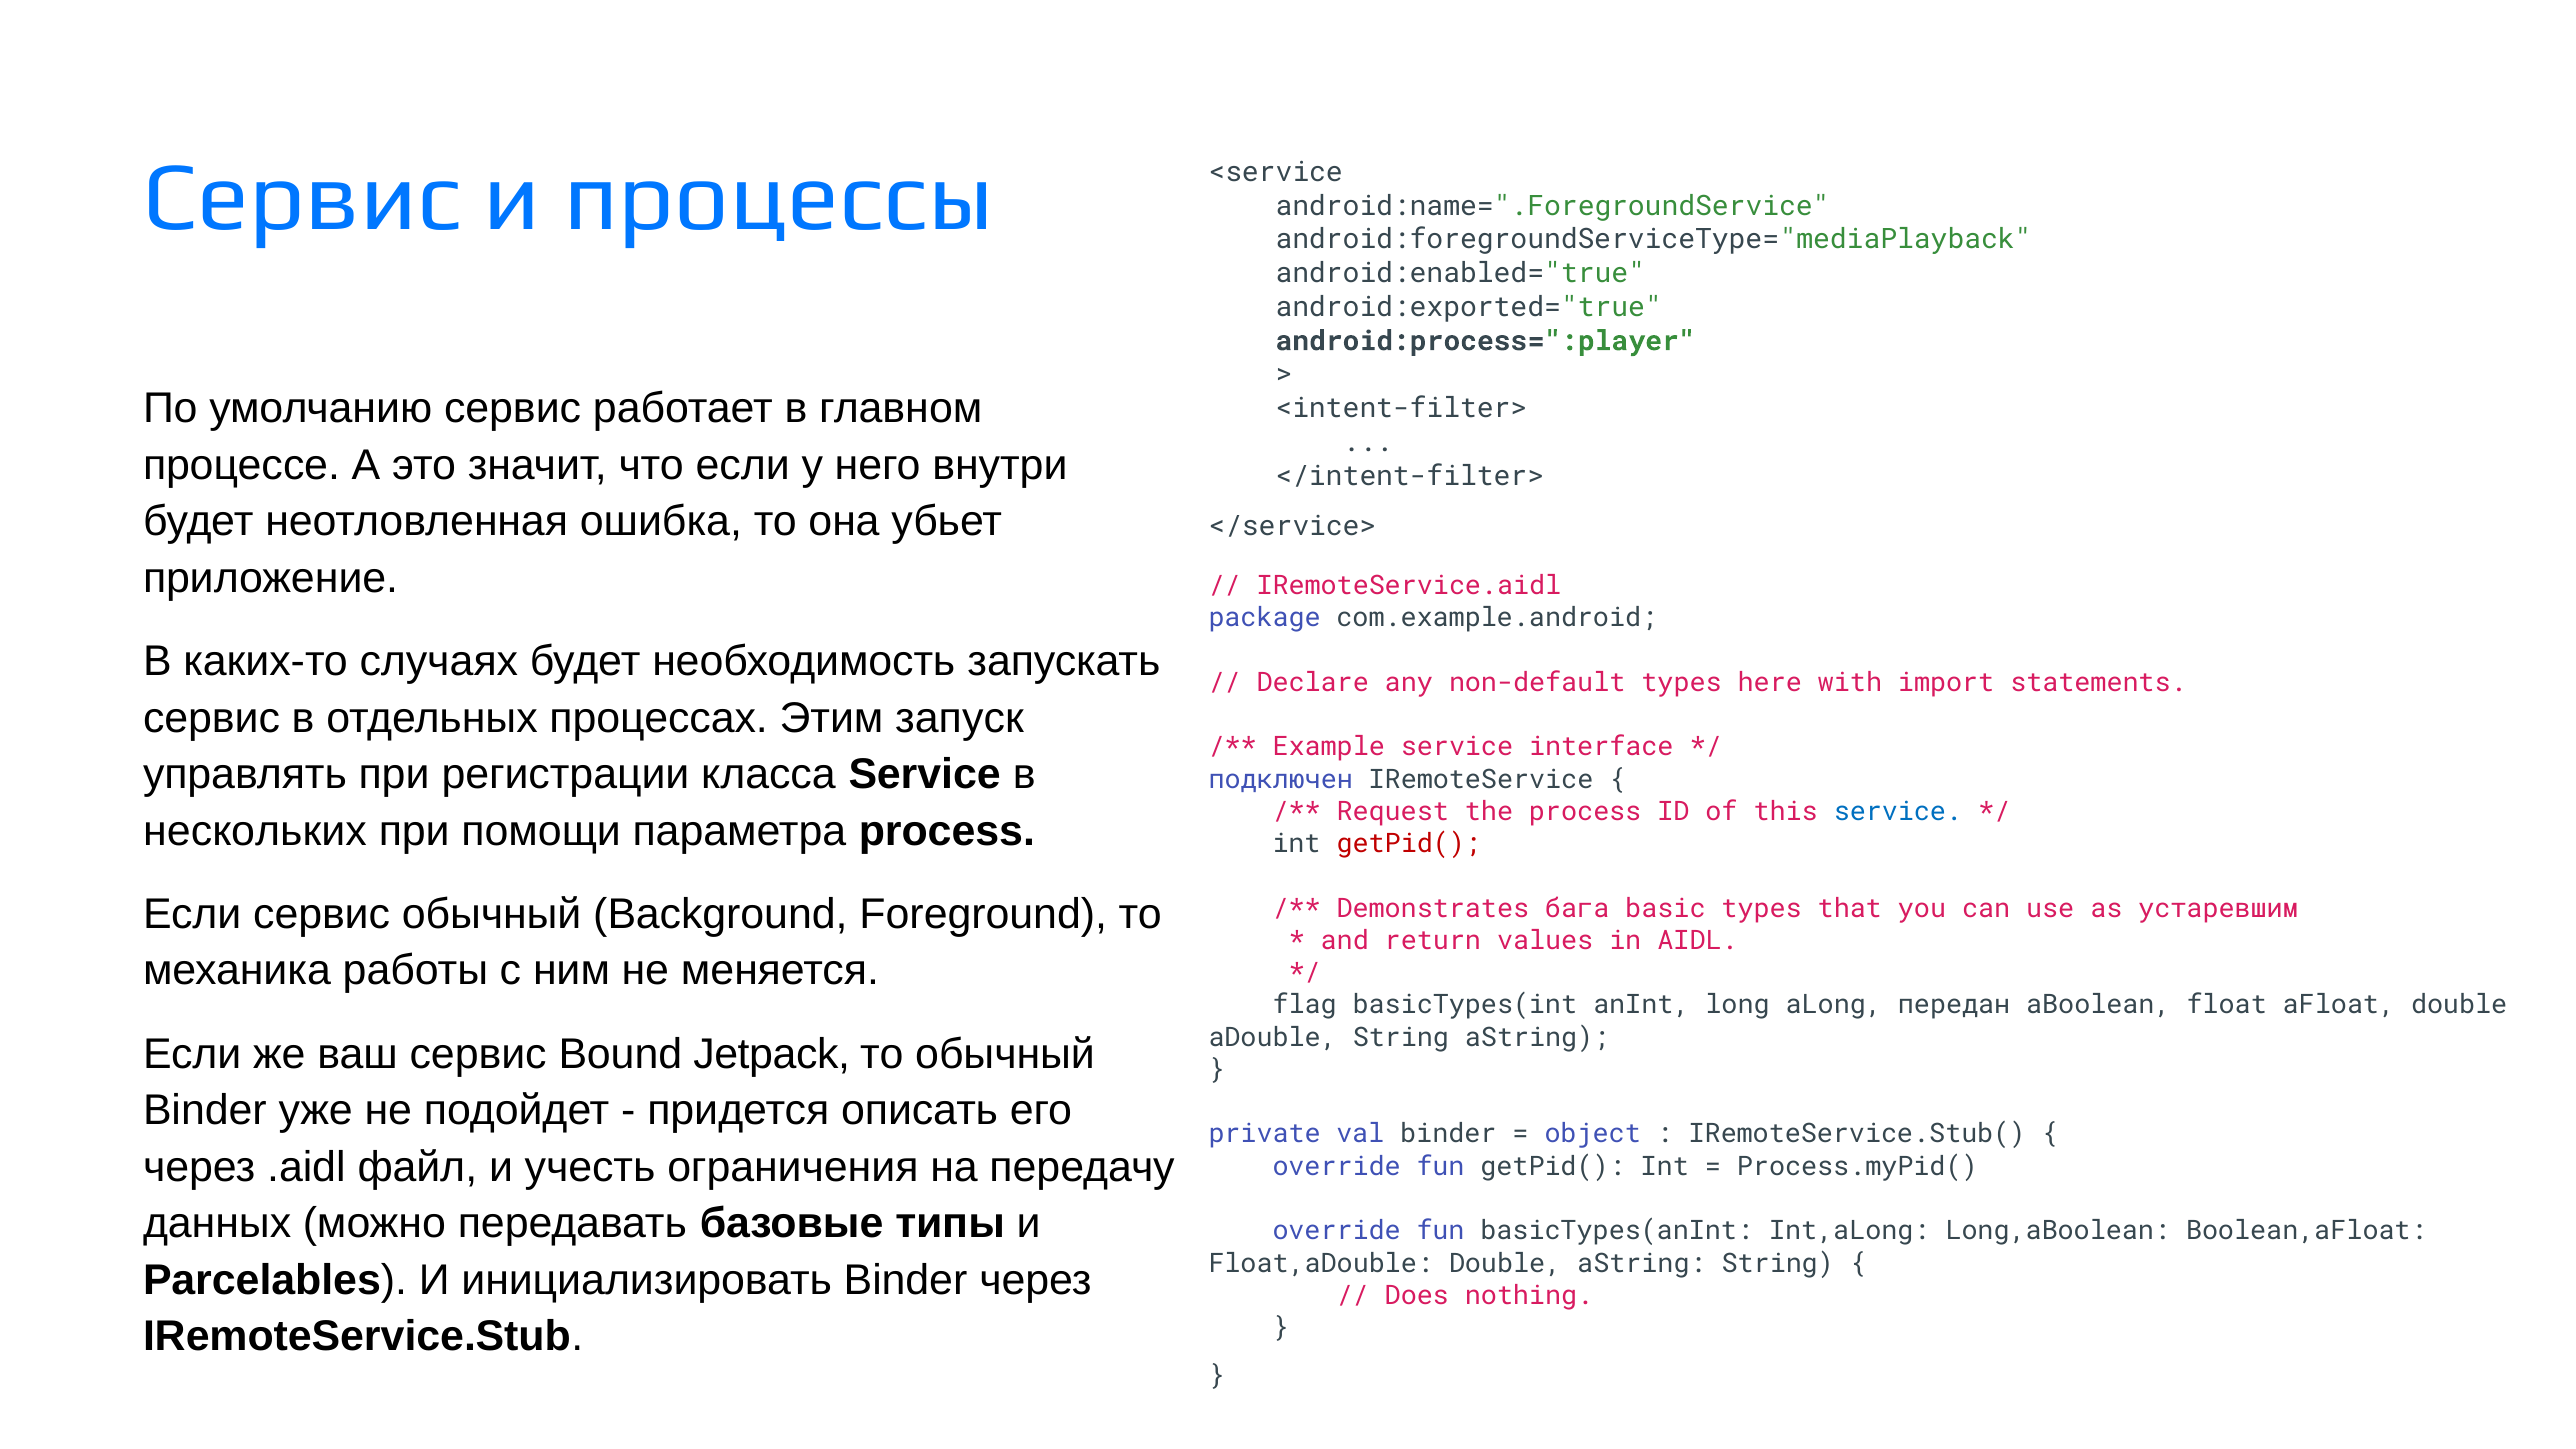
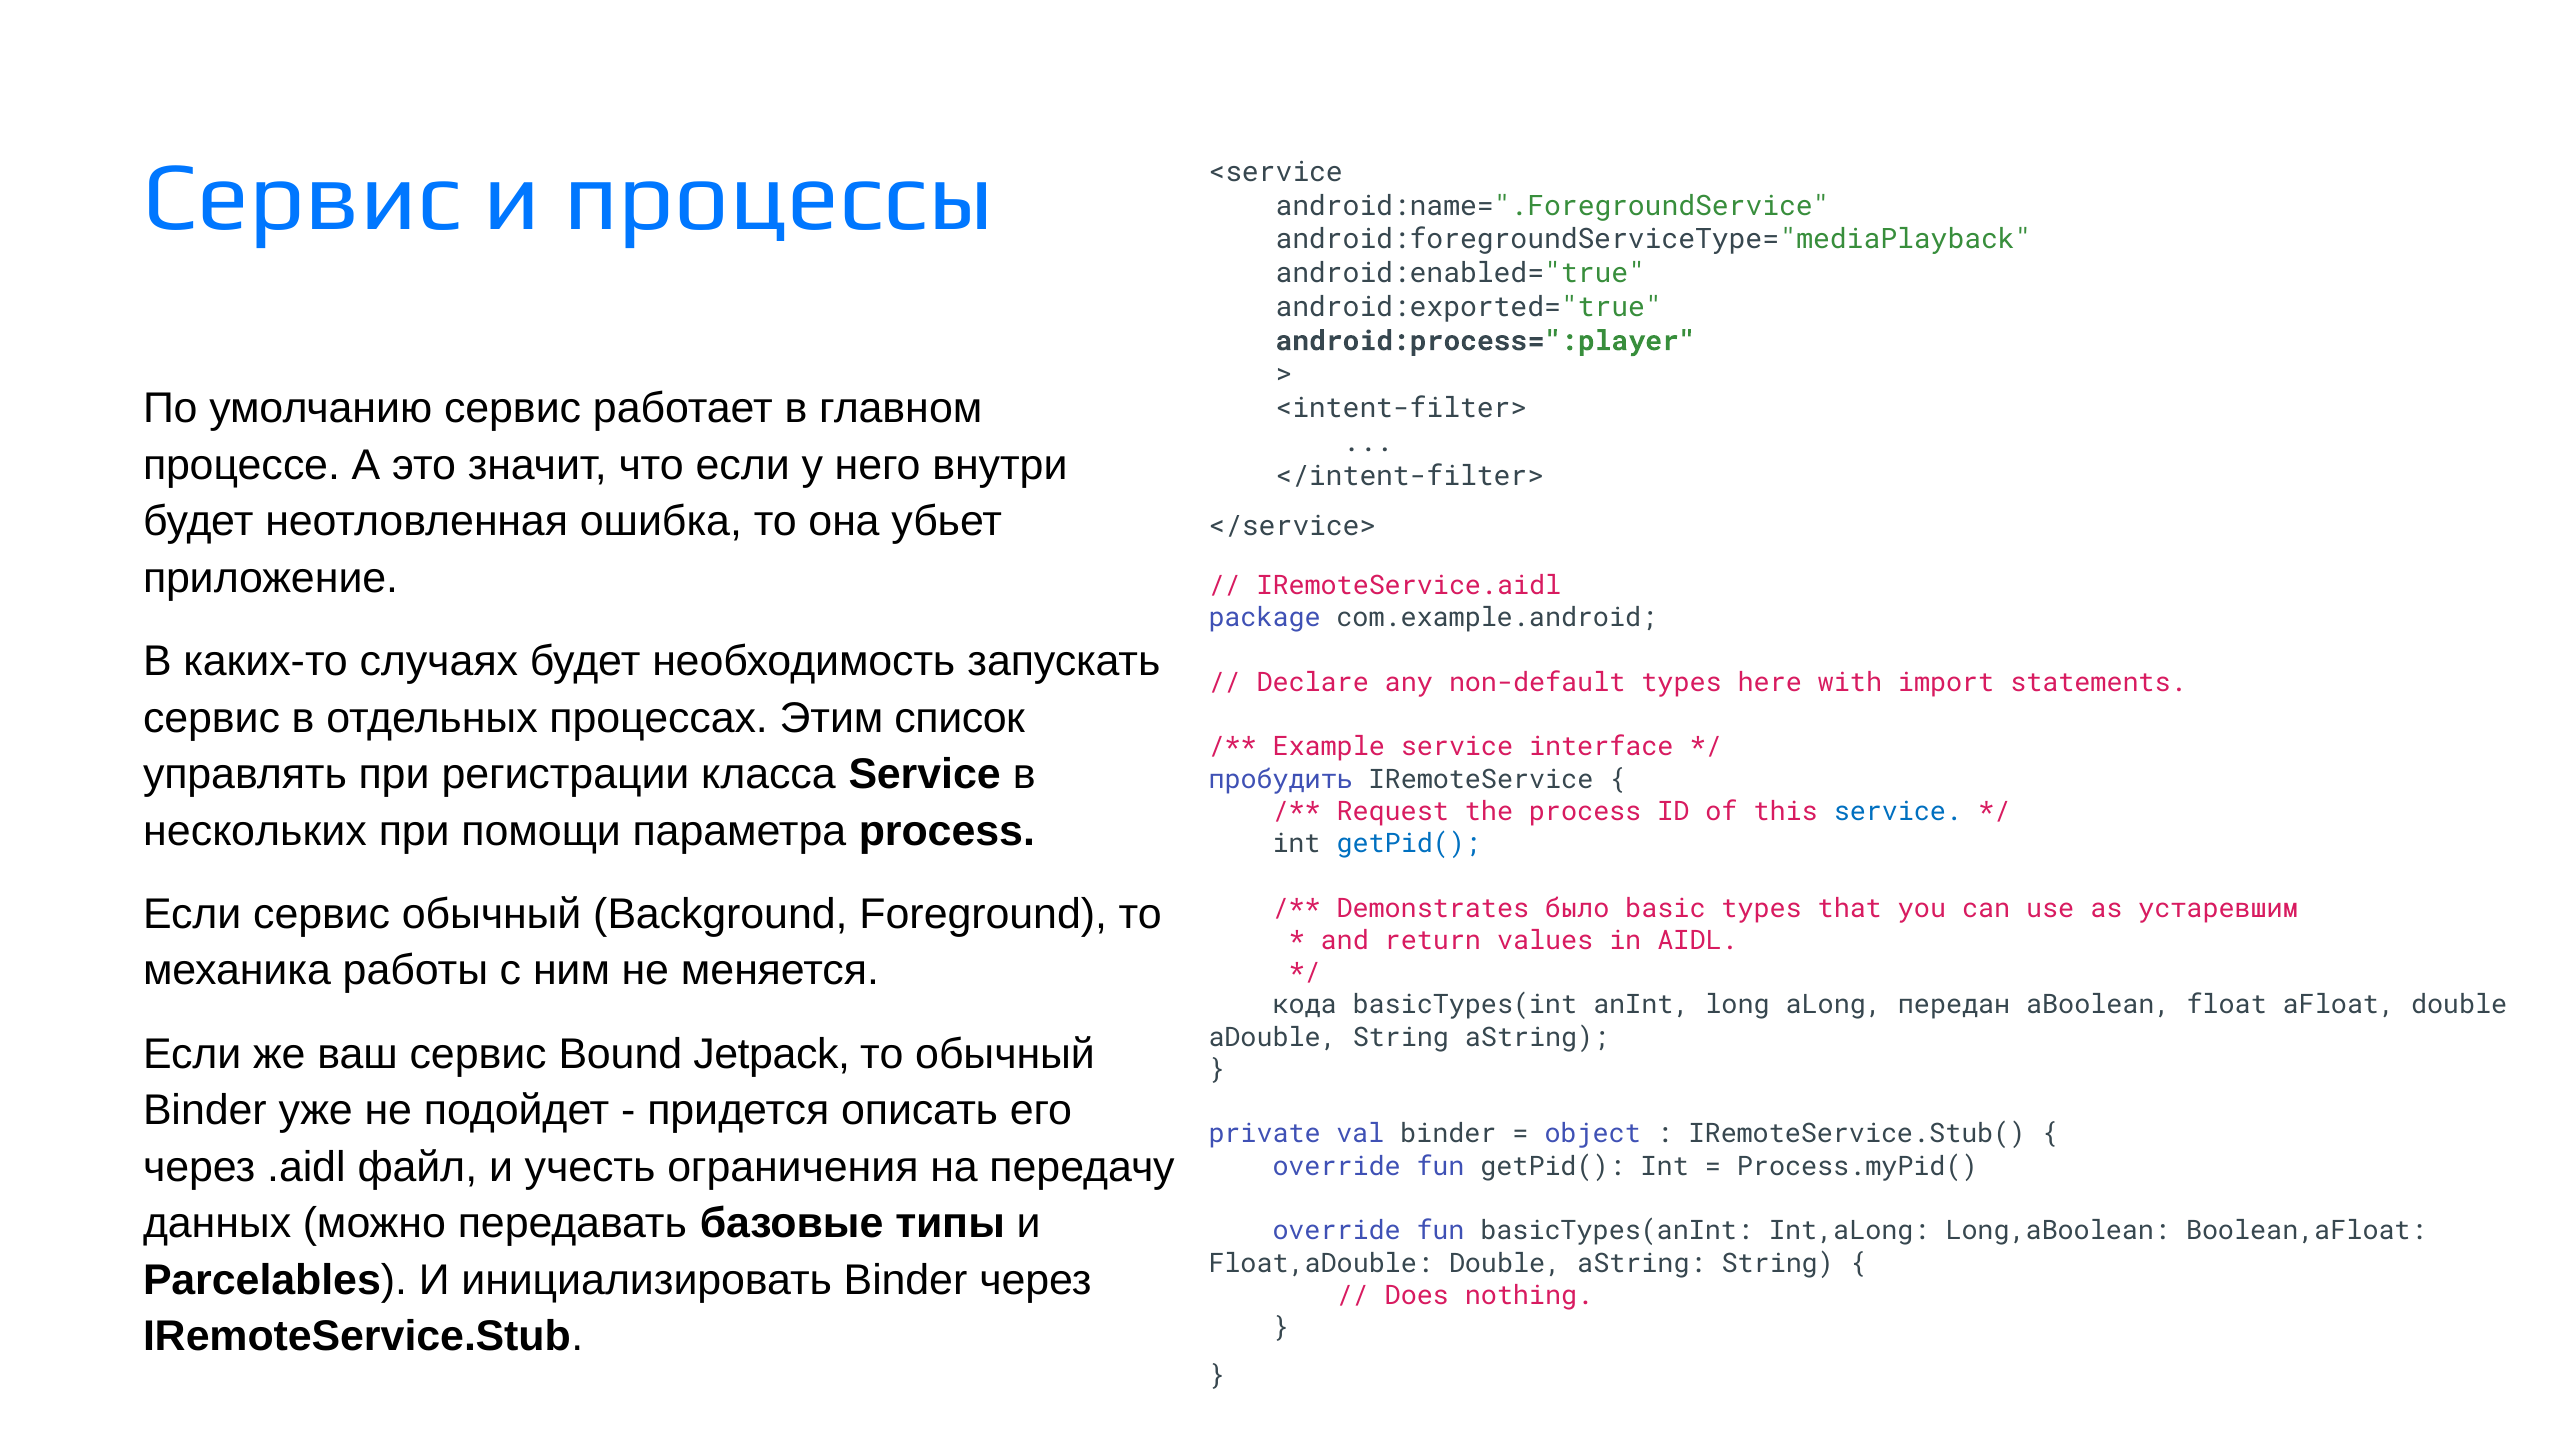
запуск: запуск -> список (960, 718)
подключен: подключен -> пробудить (1281, 779)
getPid( colour: red -> blue (1409, 844)
бага: бага -> было (1577, 908)
flag: flag -> кода (1305, 1005)
